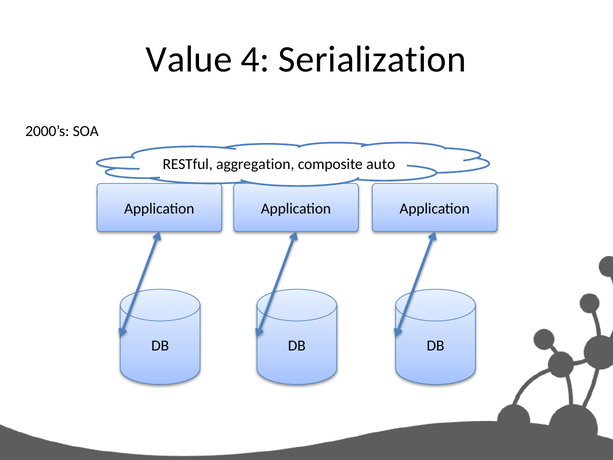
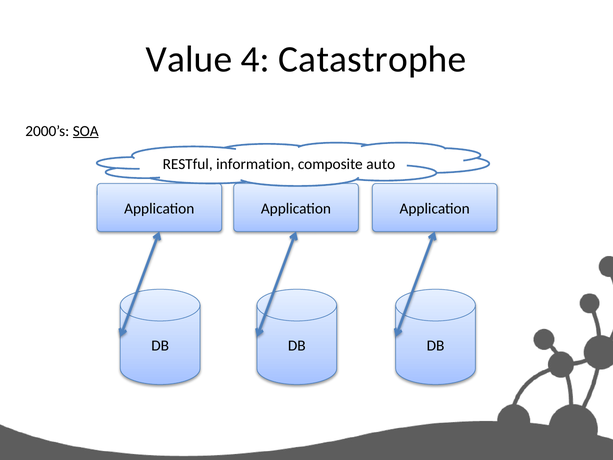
Serialization: Serialization -> Catastrophe (372, 59)
SOA underline: none -> present (86, 131)
aggregation: aggregation -> information (255, 164)
